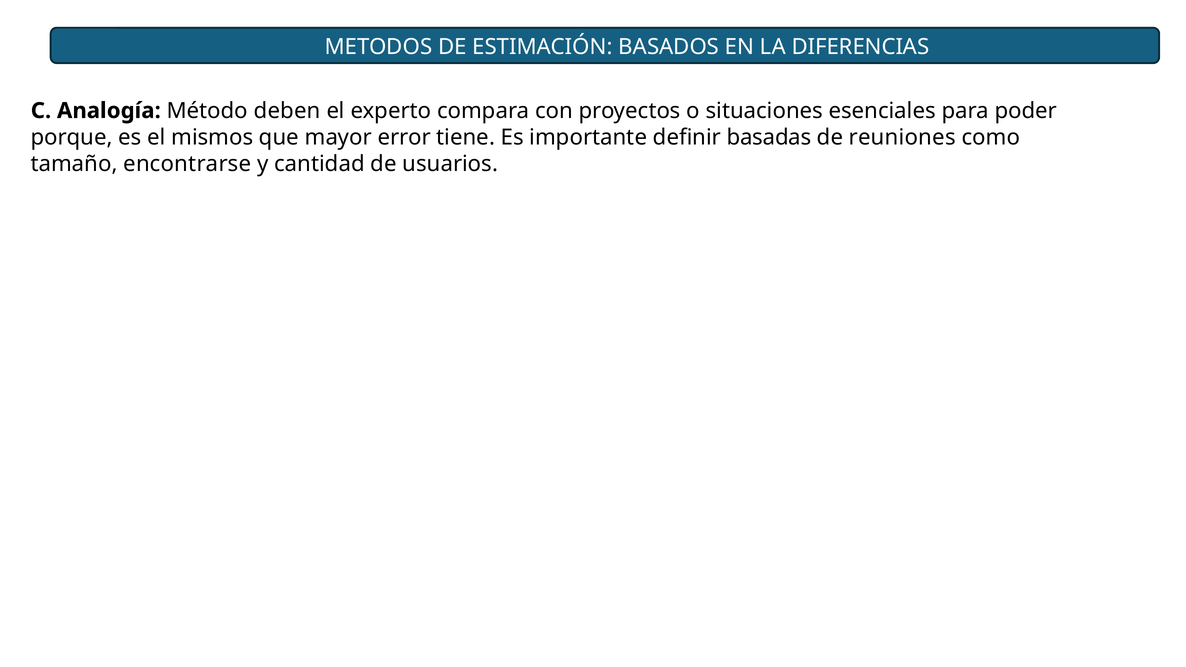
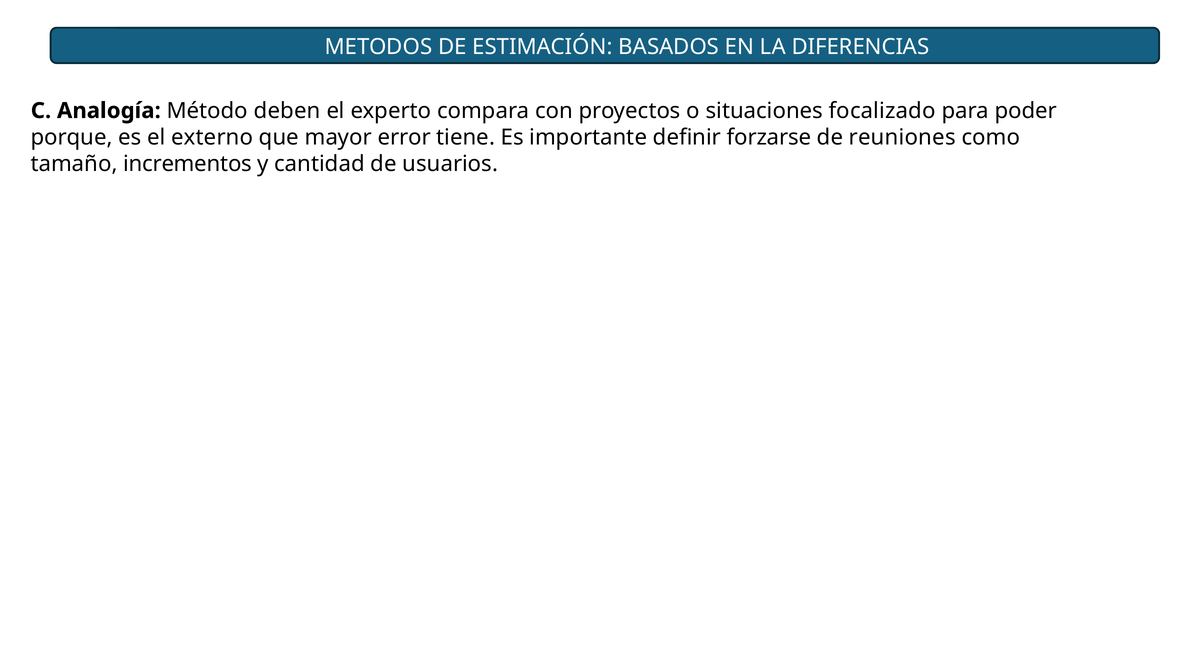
esenciales: esenciales -> focalizado (882, 111)
mismos: mismos -> externo (212, 137)
basadas: basadas -> forzarse (769, 137)
encontrarse: encontrarse -> incrementos (188, 164)
